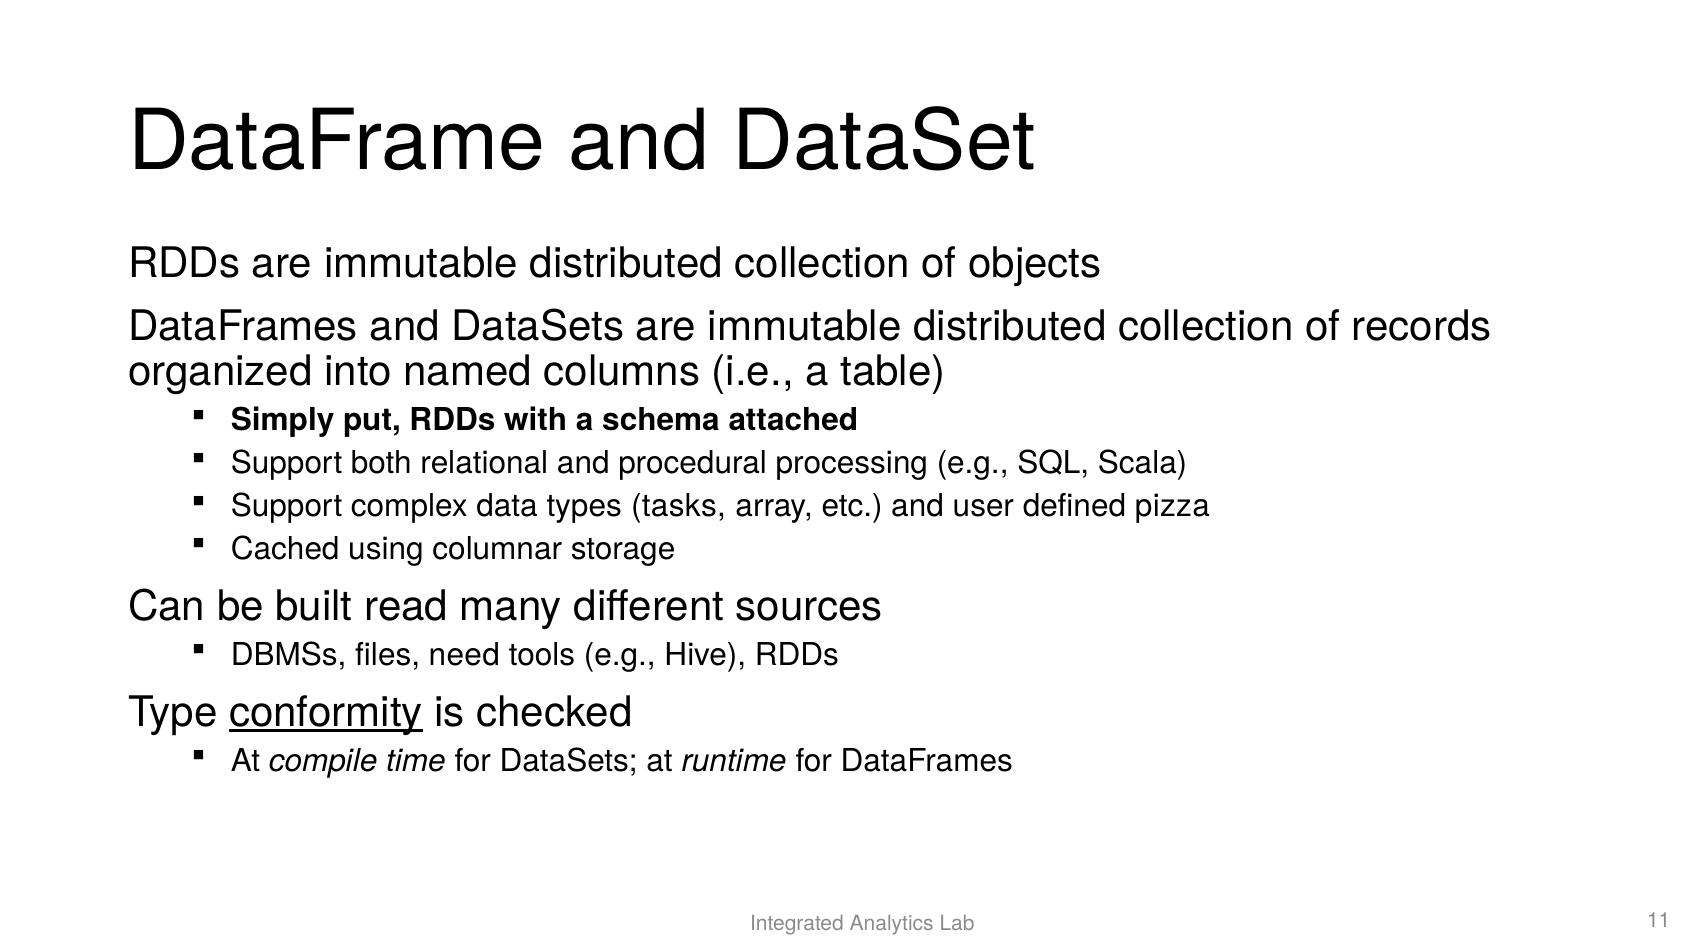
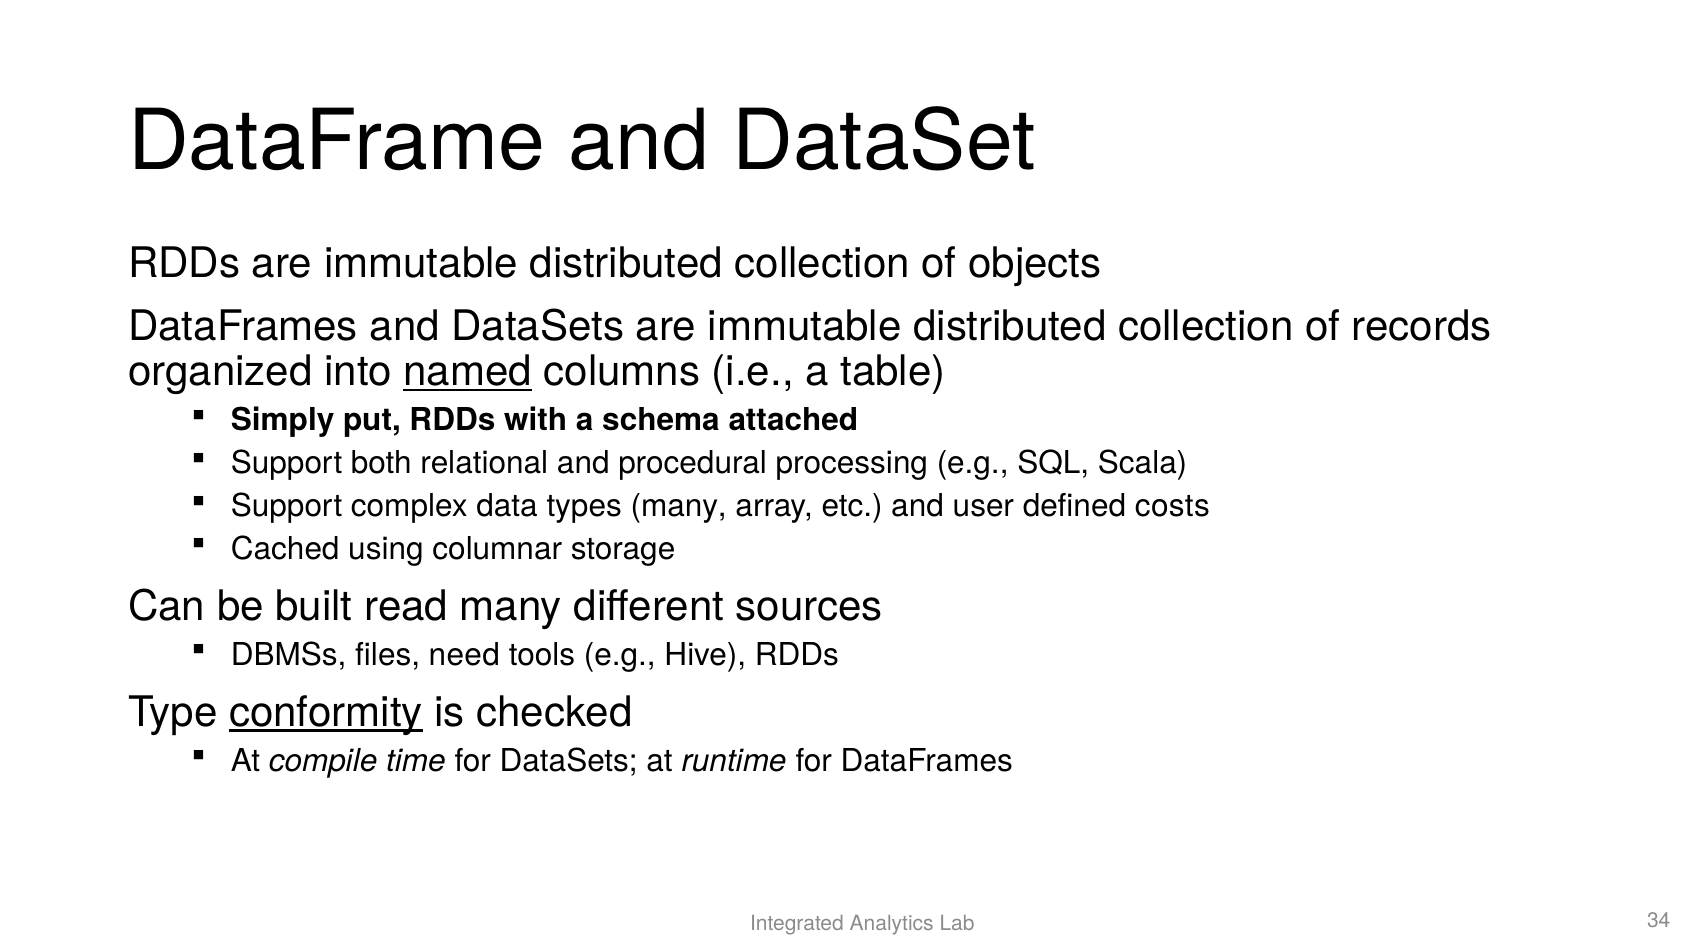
named underline: none -> present (468, 372)
types tasks: tasks -> many (679, 506)
pizza: pizza -> costs (1172, 506)
11: 11 -> 34 (1659, 921)
